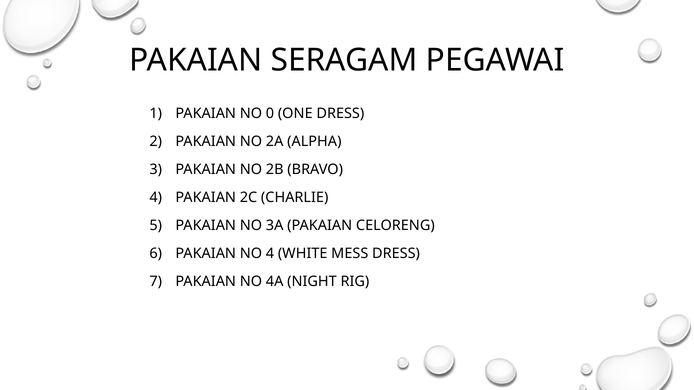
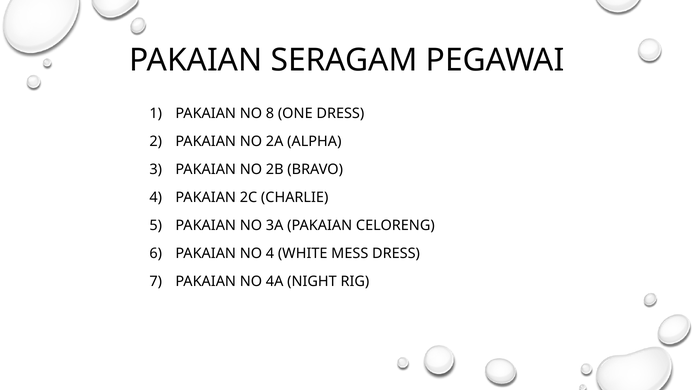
0: 0 -> 8 (270, 113)
